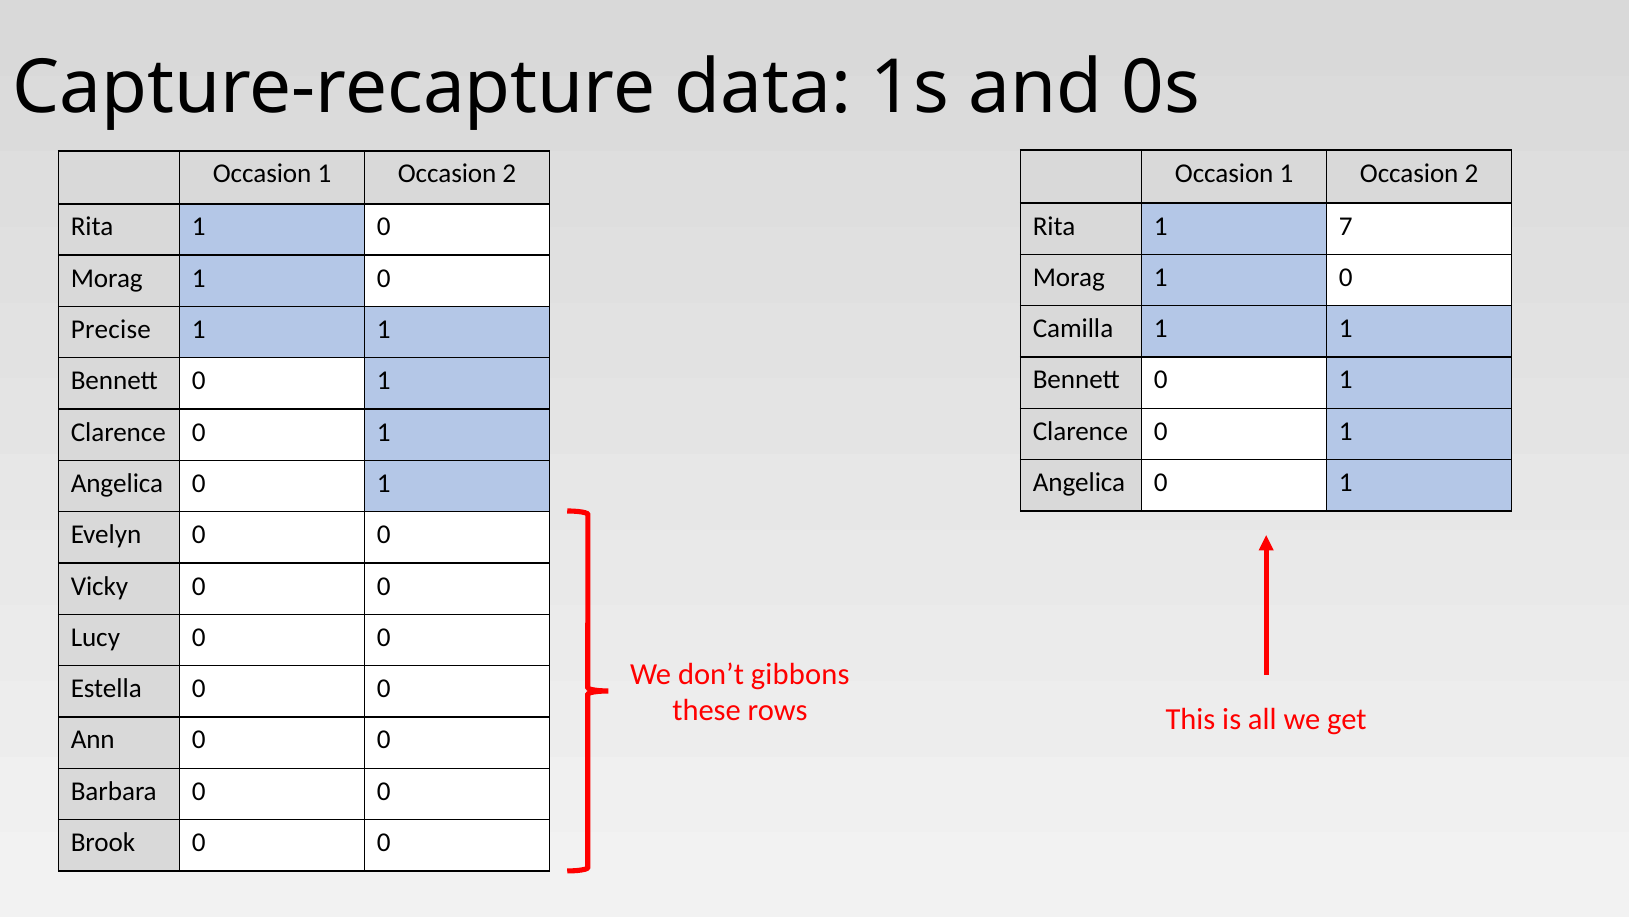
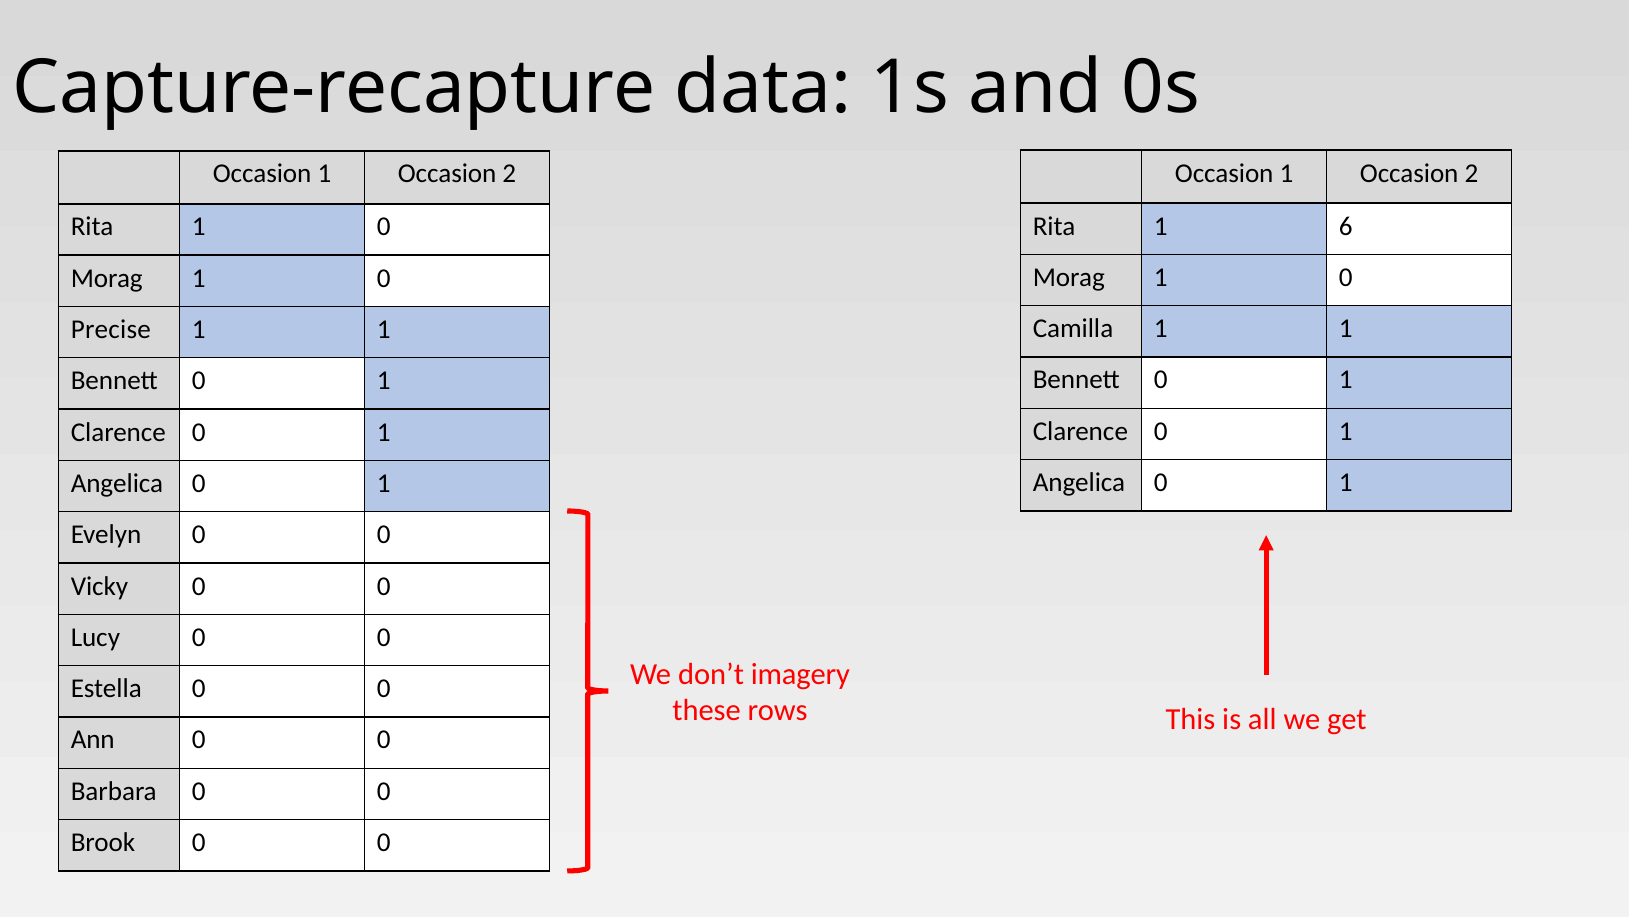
7: 7 -> 6 (1346, 226)
gibbons: gibbons -> imagery (800, 674)
